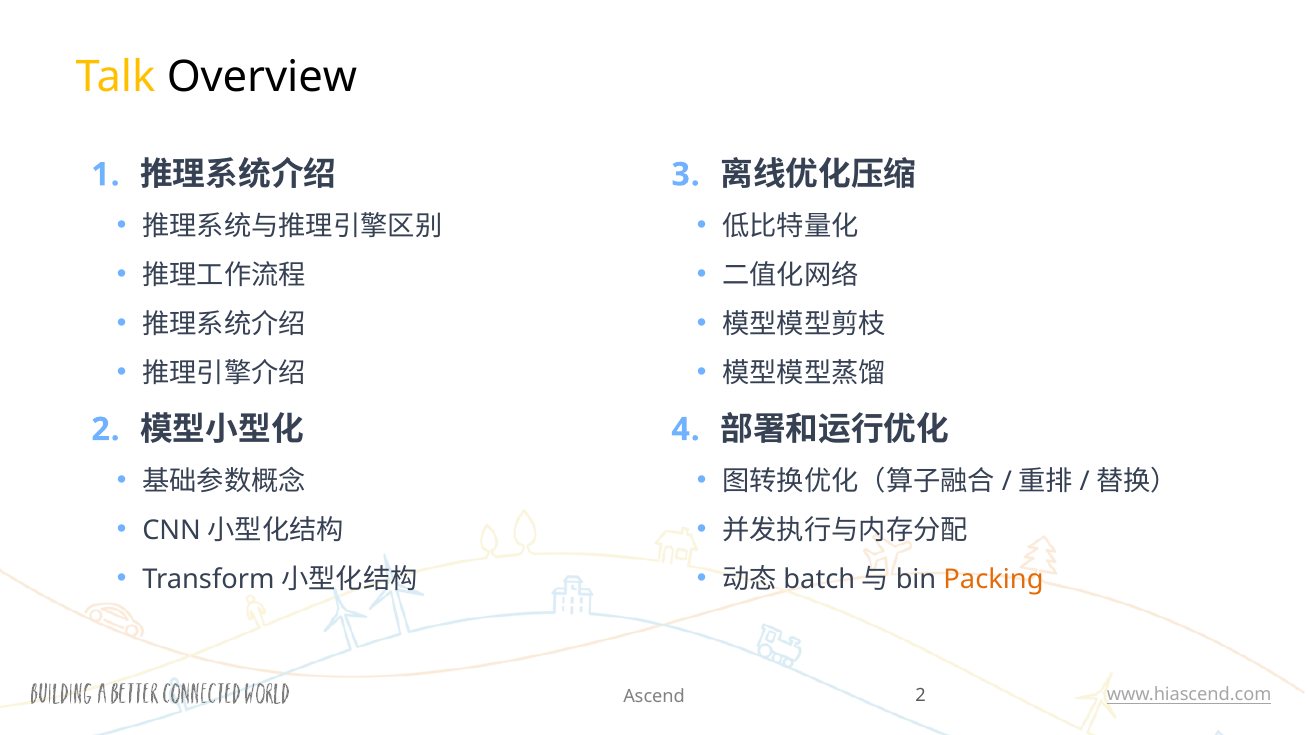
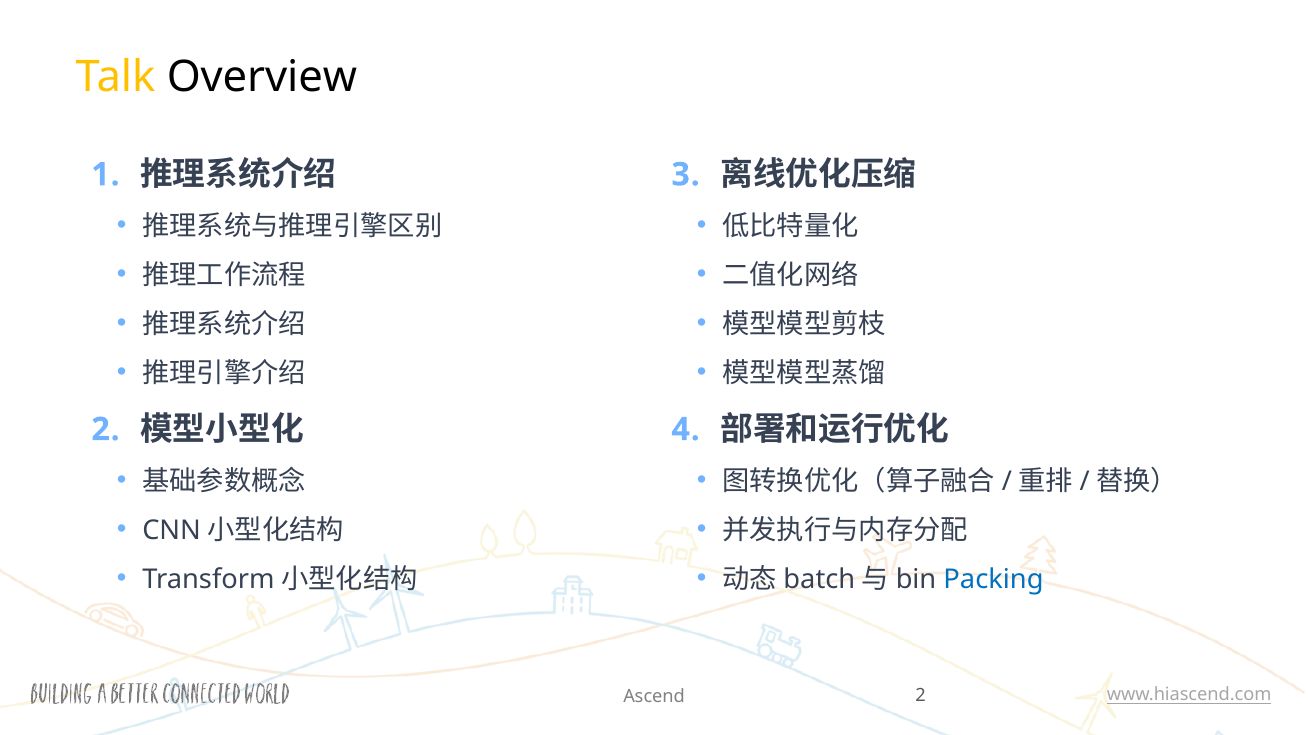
Packing colour: orange -> blue (994, 580)
